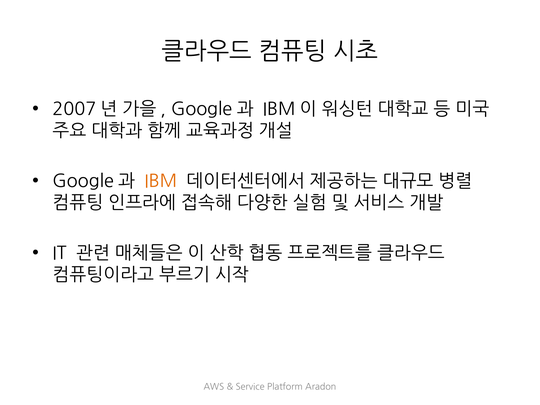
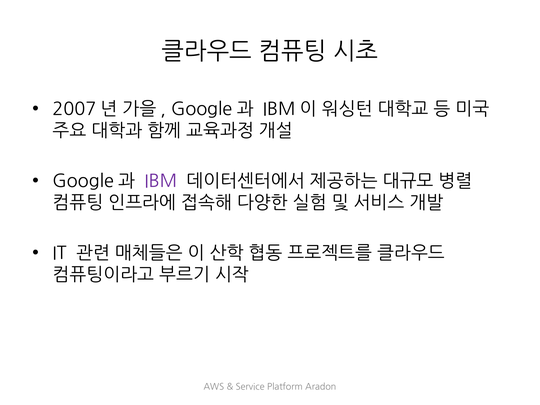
IBM colour: orange -> purple (161, 181)
